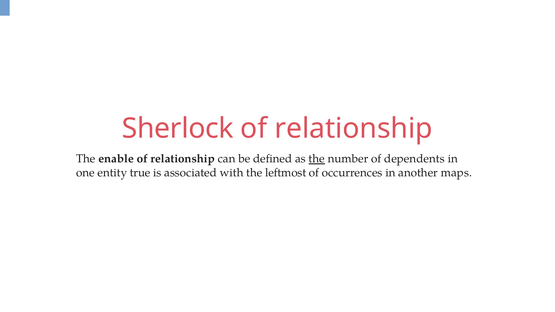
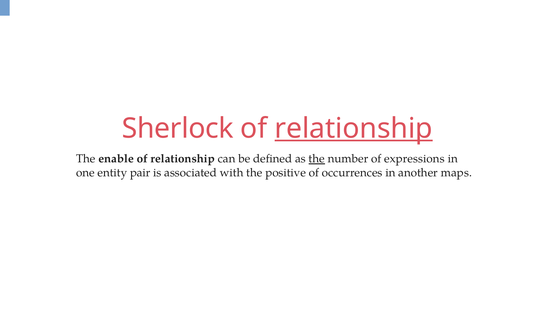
relationship underline: none -> present (354, 129)
dependents: dependents -> expressions (414, 159)
true: true -> pair (140, 173)
leftmost: leftmost -> positive (286, 173)
